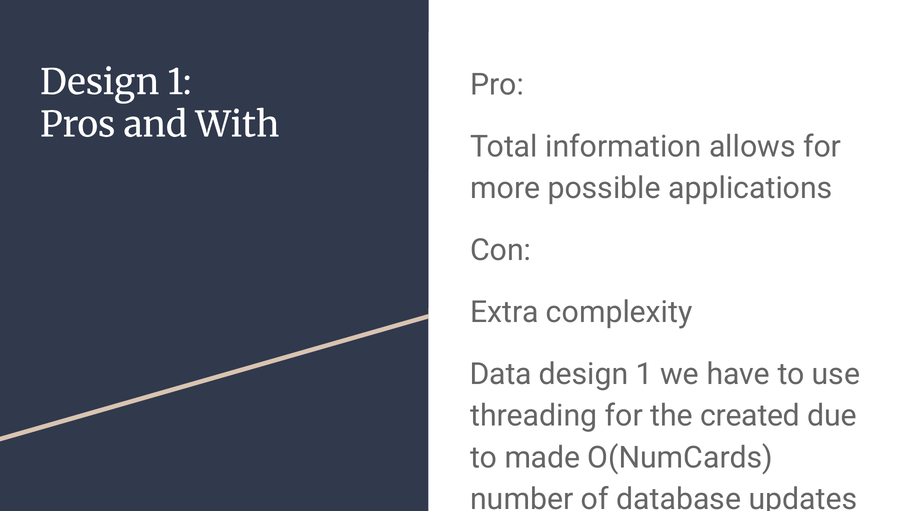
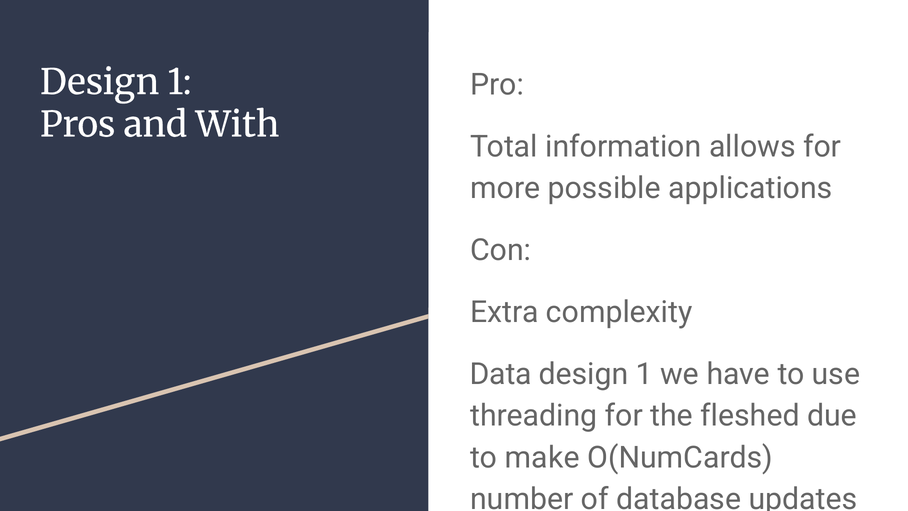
created: created -> fleshed (750, 416)
made: made -> make (542, 457)
